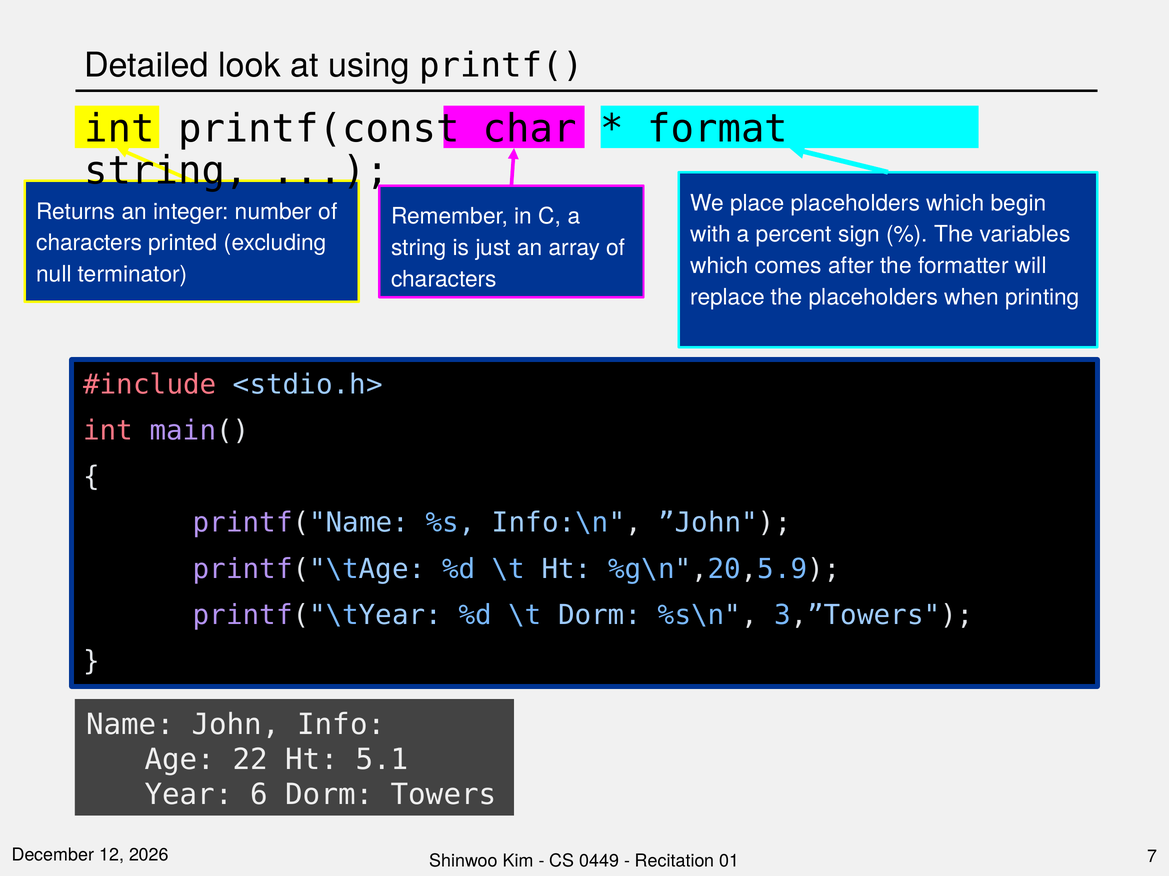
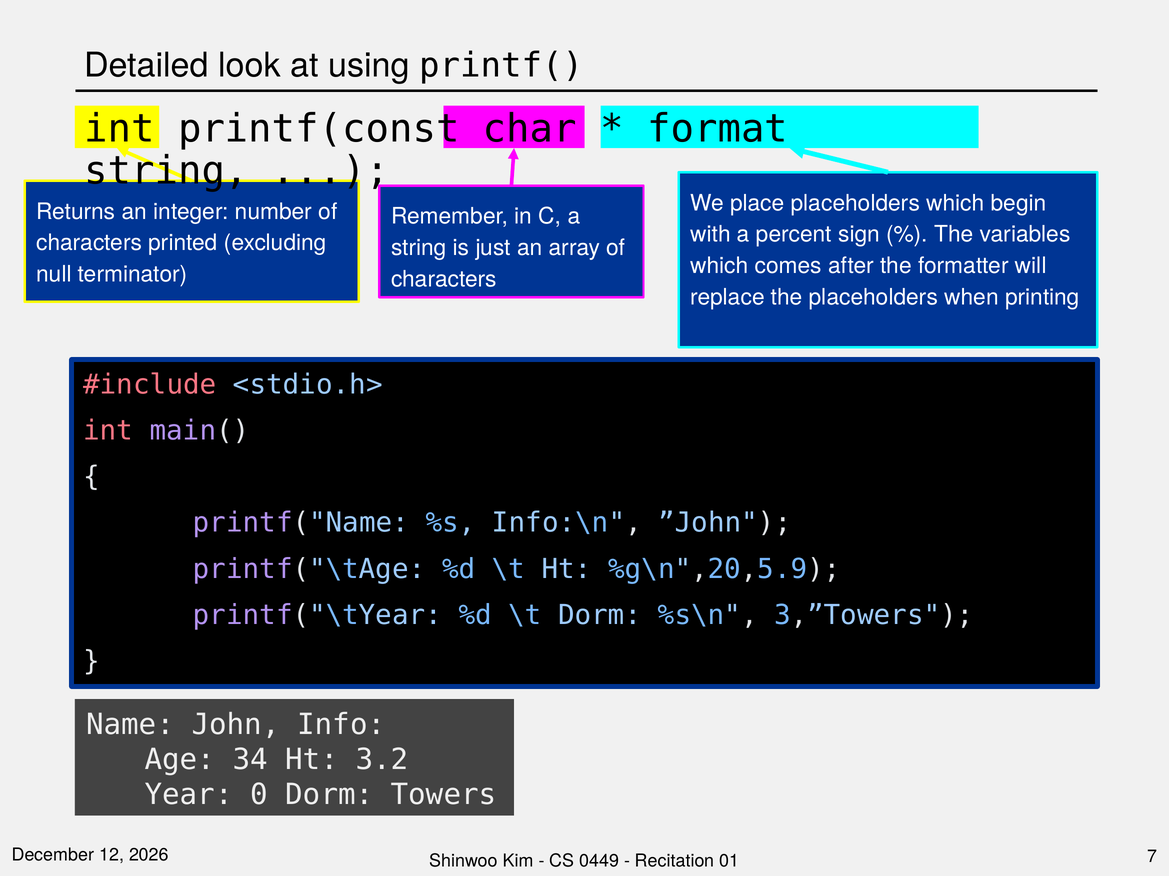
22: 22 -> 34 (250, 760)
5.1: 5.1 -> 3.2 (382, 760)
6: 6 -> 0 (259, 795)
